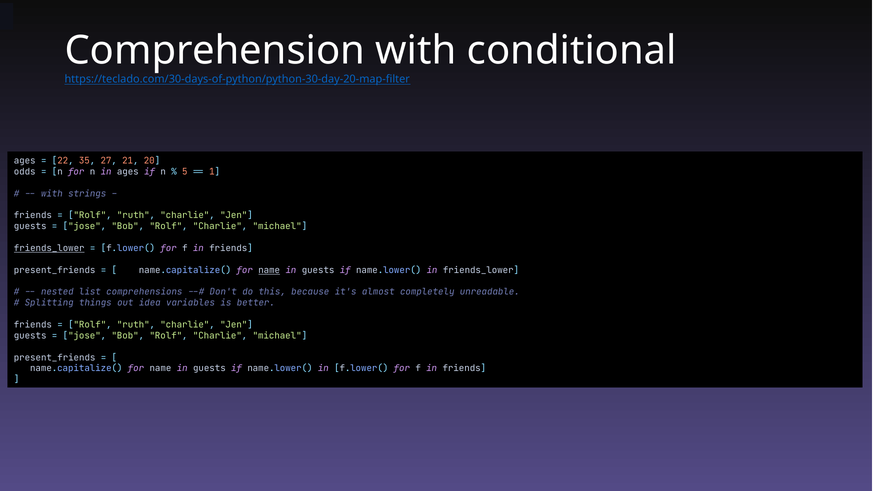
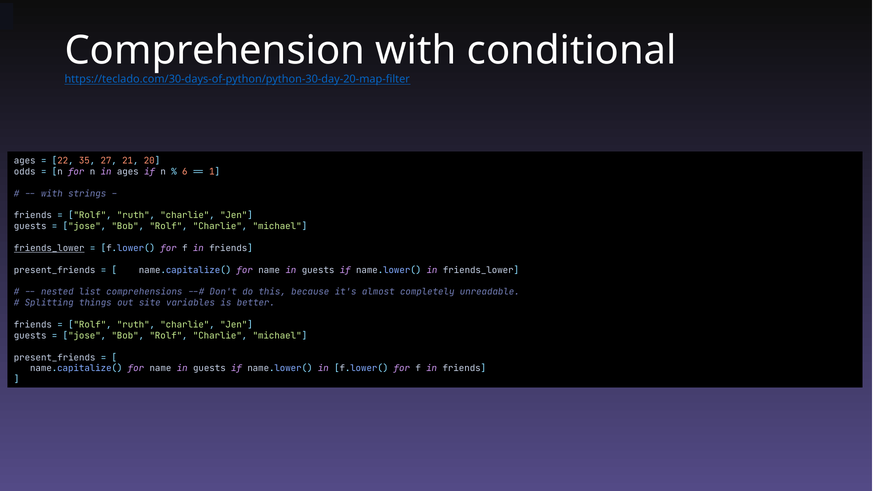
5: 5 -> 6 (185, 172)
name underline: present -> none (269, 270)
idea: idea -> site (150, 303)
